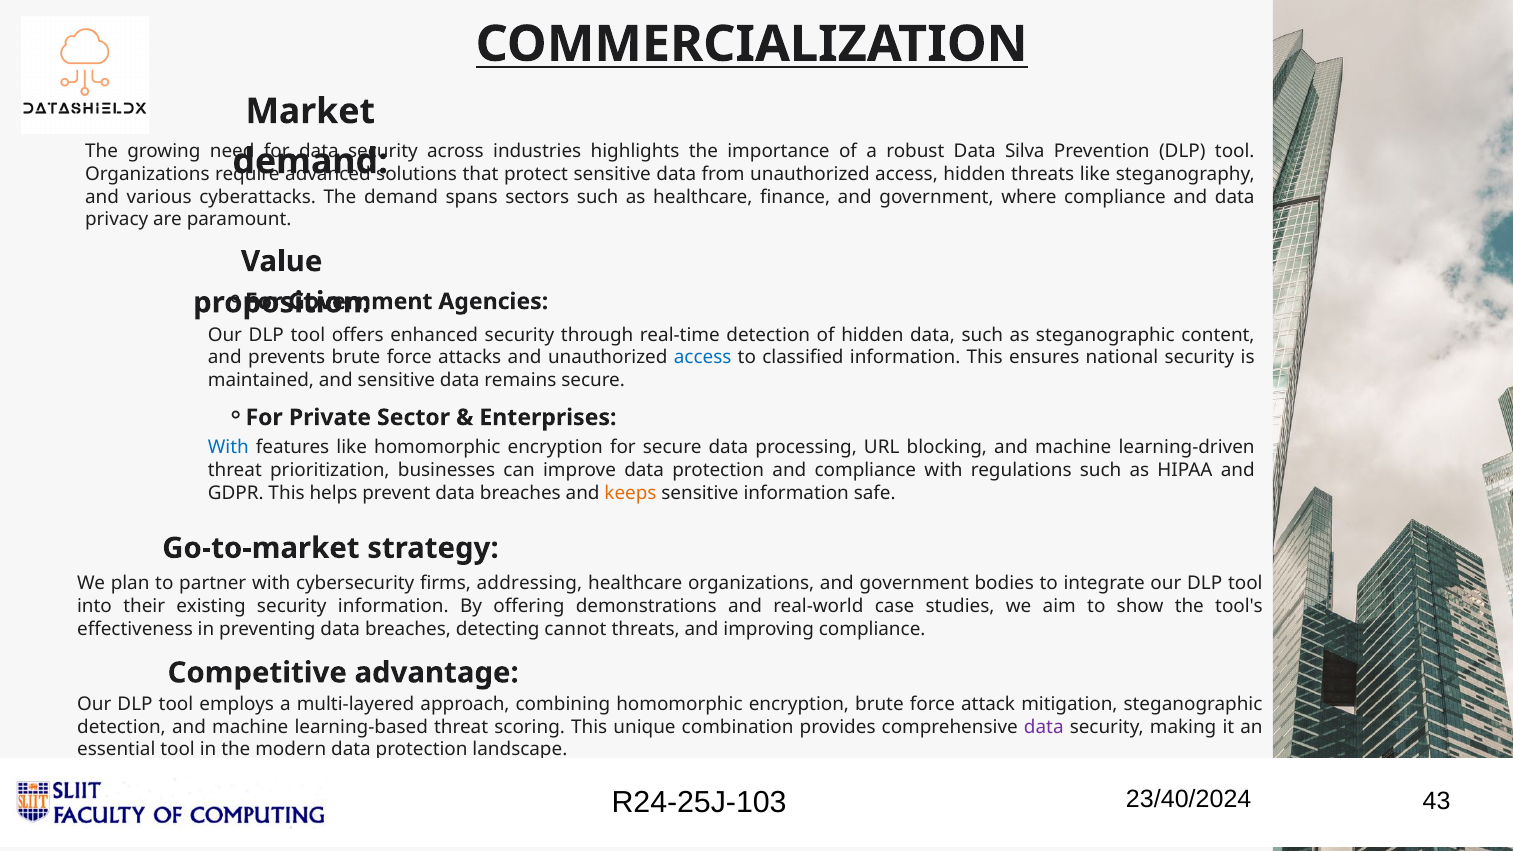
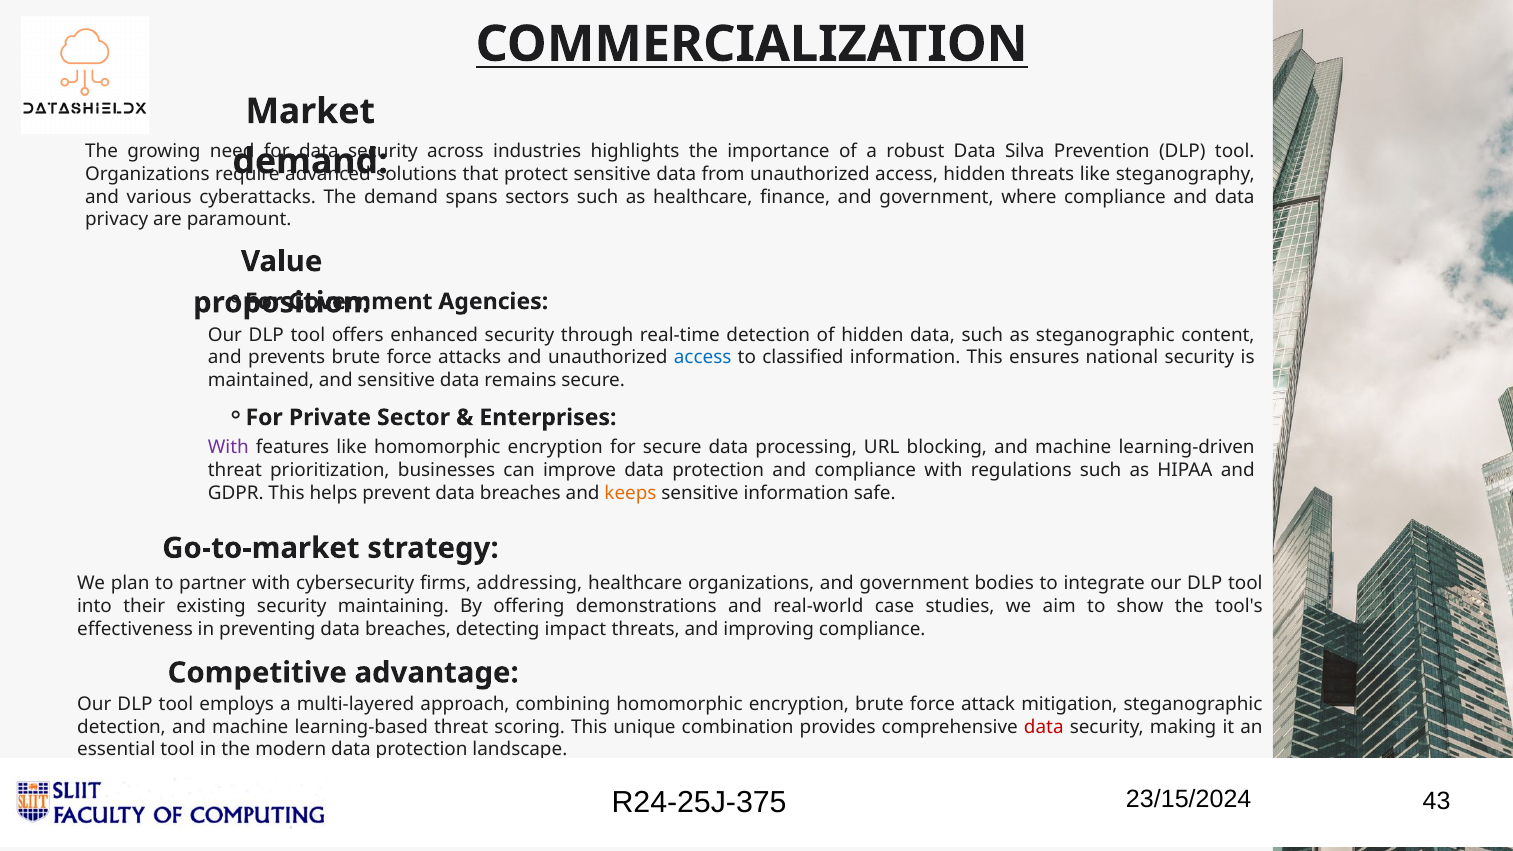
With colour: blue -> purple (228, 448)
security information: information -> maintaining (393, 606)
cannot: cannot -> impact (575, 629)
data colour: purple -> red (1044, 727)
23/40/2024: 23/40/2024 -> 23/15/2024 (1189, 799)
R24-25J-103: R24-25J-103 -> R24-25J-375 (699, 803)
